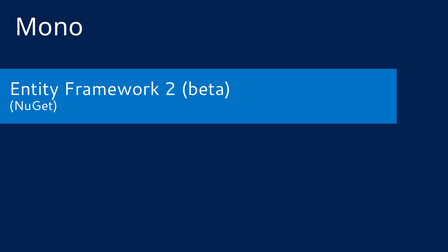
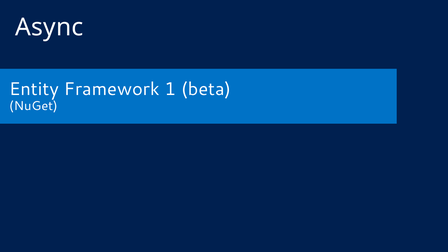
Mono: Mono -> Async (49, 27)
2: 2 -> 1 (170, 89)
